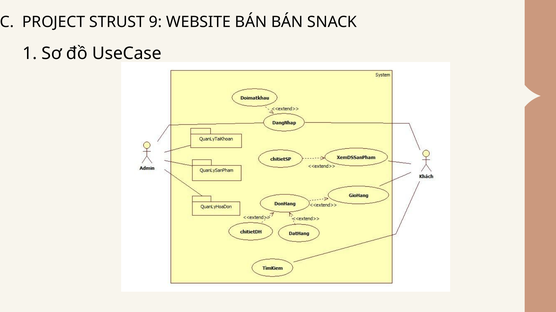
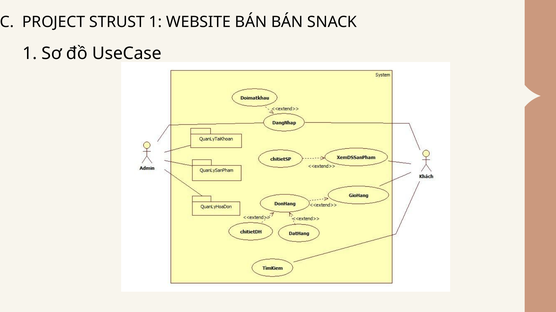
STRUST 9: 9 -> 1 (156, 22)
